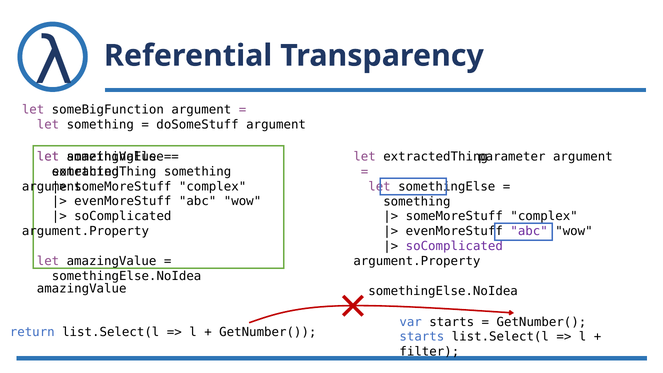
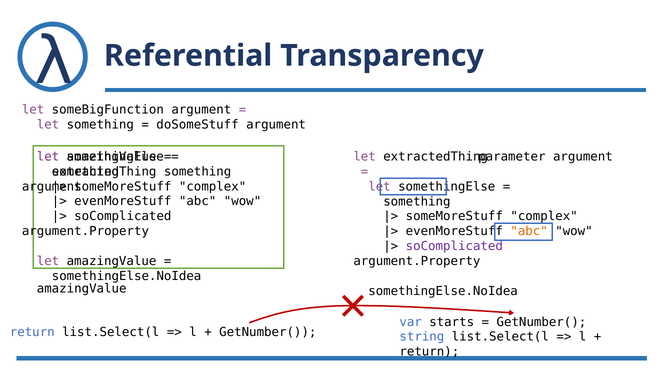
abc colour: purple -> orange (529, 231)
starts: starts -> string (422, 337)
filter: filter -> return (429, 352)
